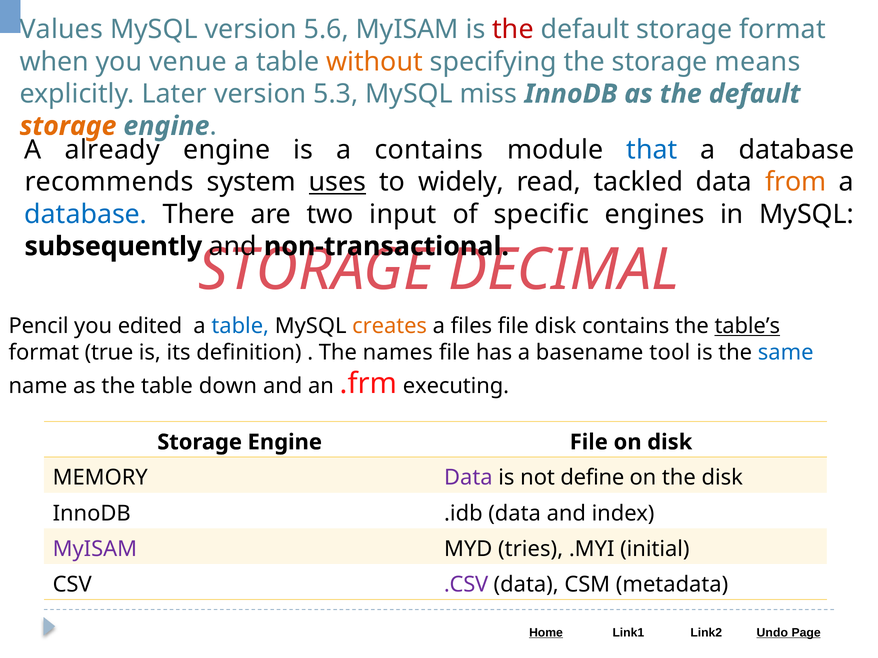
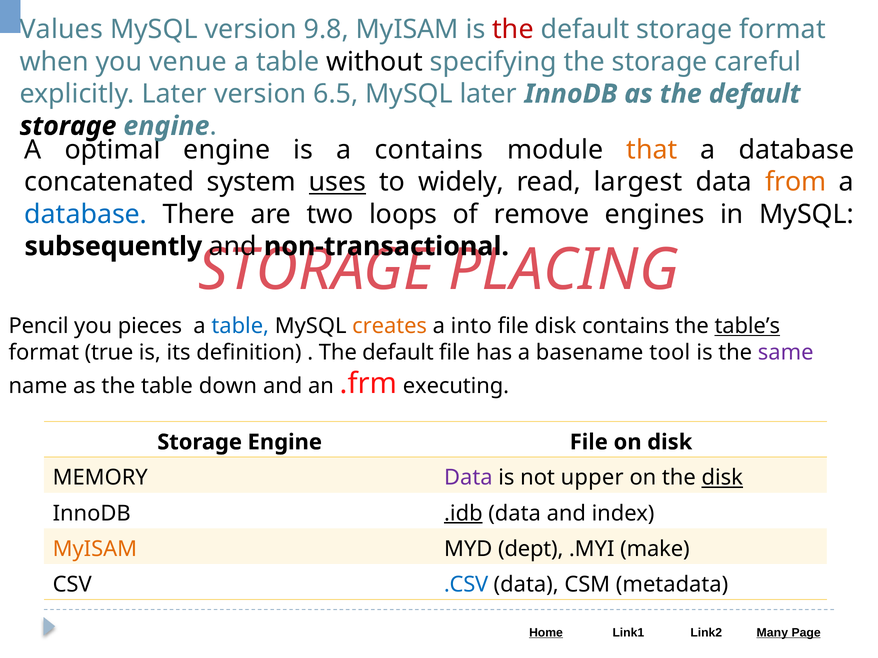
5.6: 5.6 -> 9.8 (326, 30)
without colour: orange -> black (375, 62)
means: means -> careful (758, 62)
5.3: 5.3 -> 6.5 (336, 94)
MySQL miss: miss -> later (488, 94)
storage colour: orange -> black (68, 126)
already: already -> optimal (113, 150)
that colour: blue -> orange (652, 150)
recommends: recommends -> concatenated (109, 182)
tackled: tackled -> largest (638, 182)
input: input -> loops (403, 214)
specific: specific -> remove (542, 214)
DECIMAL: DECIMAL -> PLACING (564, 270)
edited: edited -> pieces (150, 326)
files: files -> into (471, 326)
names: names -> default (398, 353)
same colour: blue -> purple (786, 353)
define: define -> upper (592, 478)
disk underline: none -> present (722, 478)
.idb underline: none -> present (463, 514)
MyISAM colour: purple -> orange (95, 549)
tries: tries -> dept (531, 549)
initial: initial -> make (655, 549)
.CSV colour: purple -> blue (466, 585)
Undo: Undo -> Many (772, 633)
